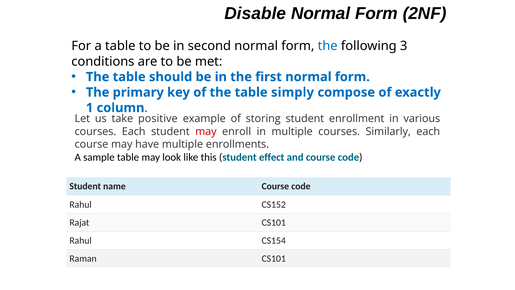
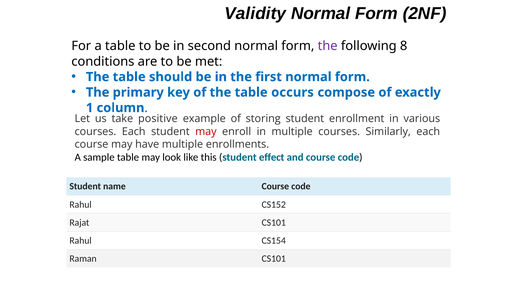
Disable: Disable -> Validity (255, 13)
the colour: blue -> purple (328, 46)
3: 3 -> 8 (404, 46)
simply: simply -> occurs (292, 92)
